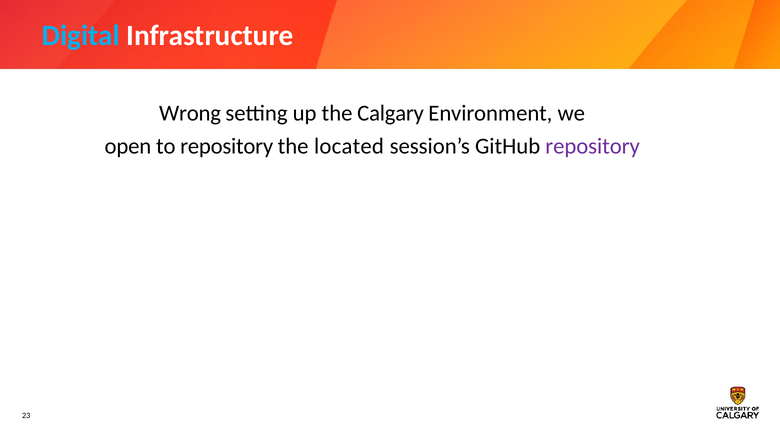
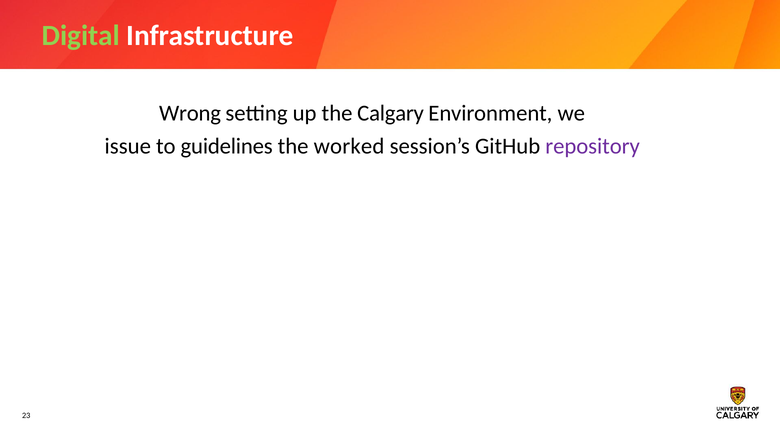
Digital colour: light blue -> light green (81, 36)
open: open -> issue (128, 146)
to repository: repository -> guidelines (227, 146)
located: located -> worked (349, 146)
